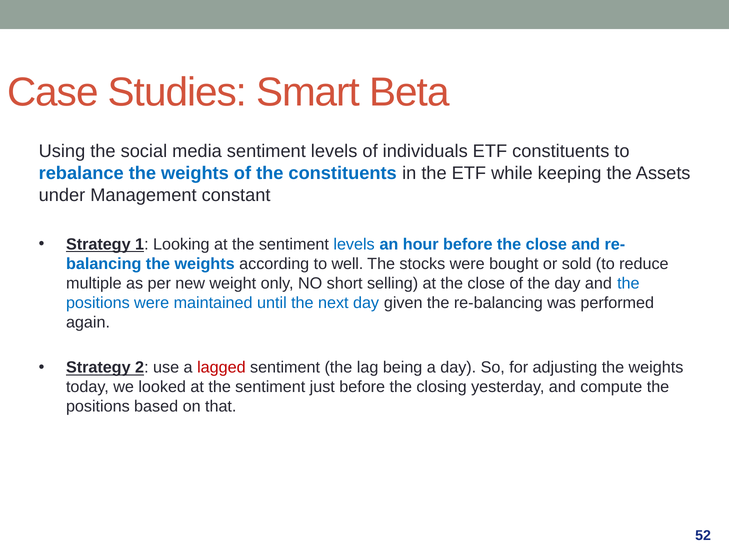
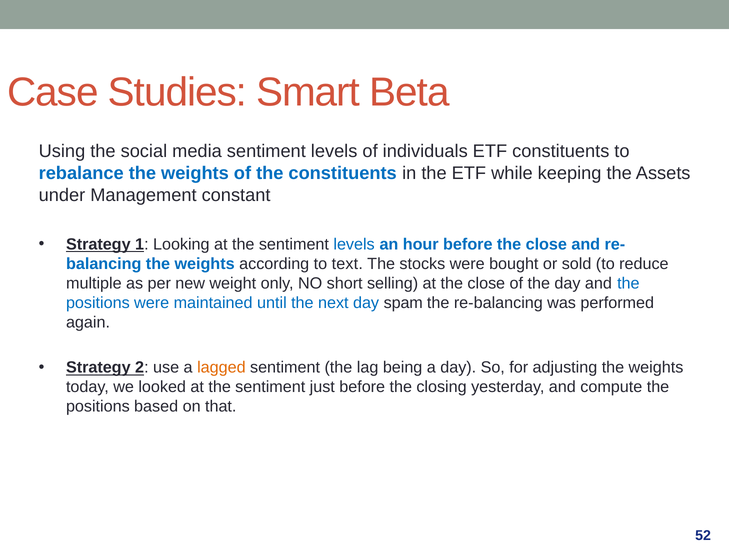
well: well -> text (347, 264)
given: given -> spam (403, 303)
lagged colour: red -> orange (221, 367)
